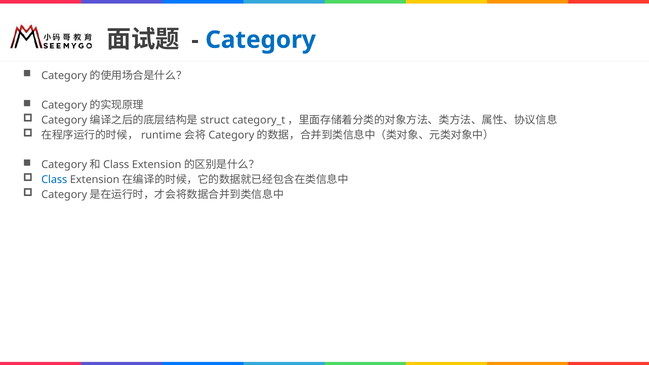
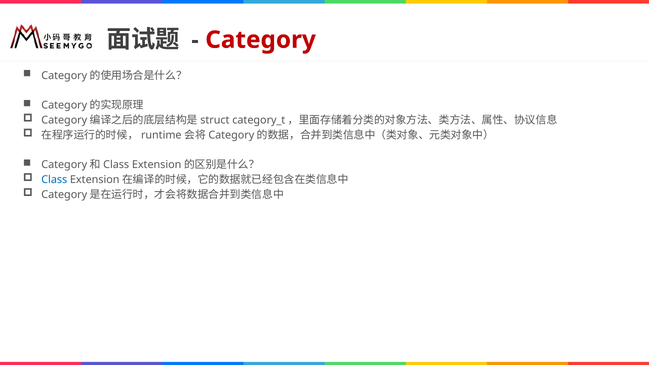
Category colour: blue -> red (261, 40)
